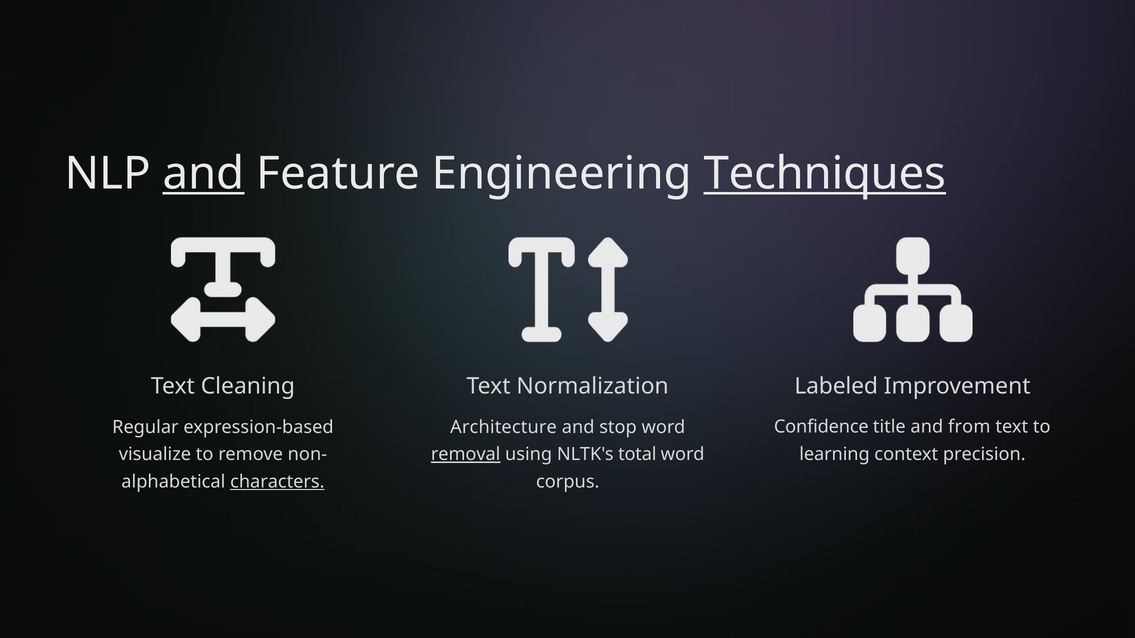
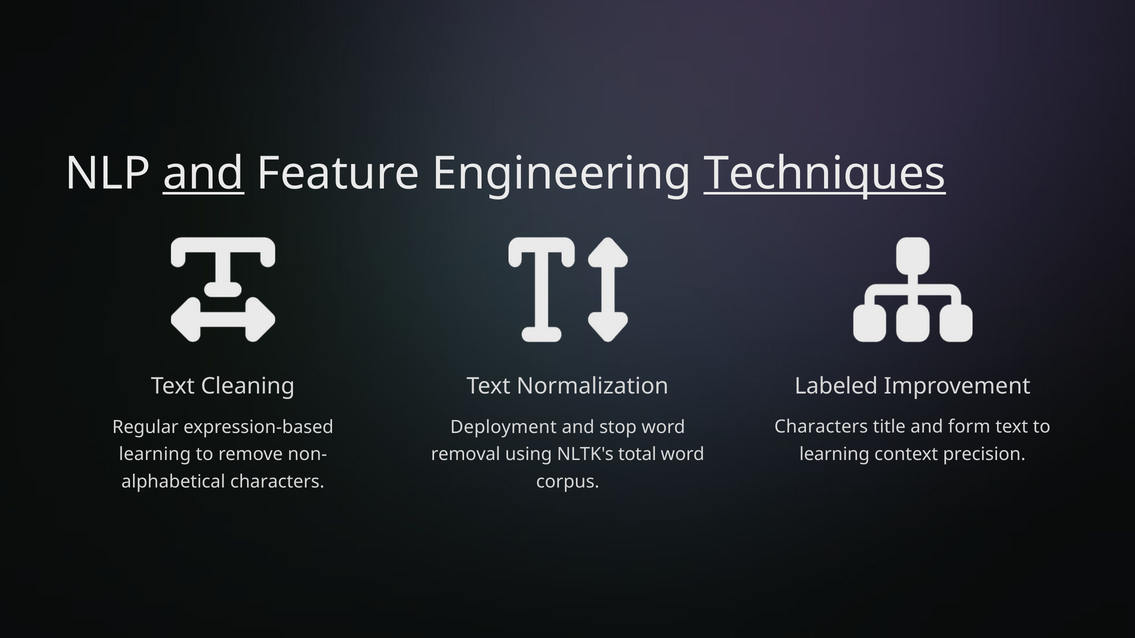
Confidence: Confidence -> Characters (821, 427)
from: from -> form (969, 427)
Architecture: Architecture -> Deployment (503, 427)
visualize: visualize -> learning (155, 455)
removal underline: present -> none (466, 455)
characters underline: present -> none (277, 482)
